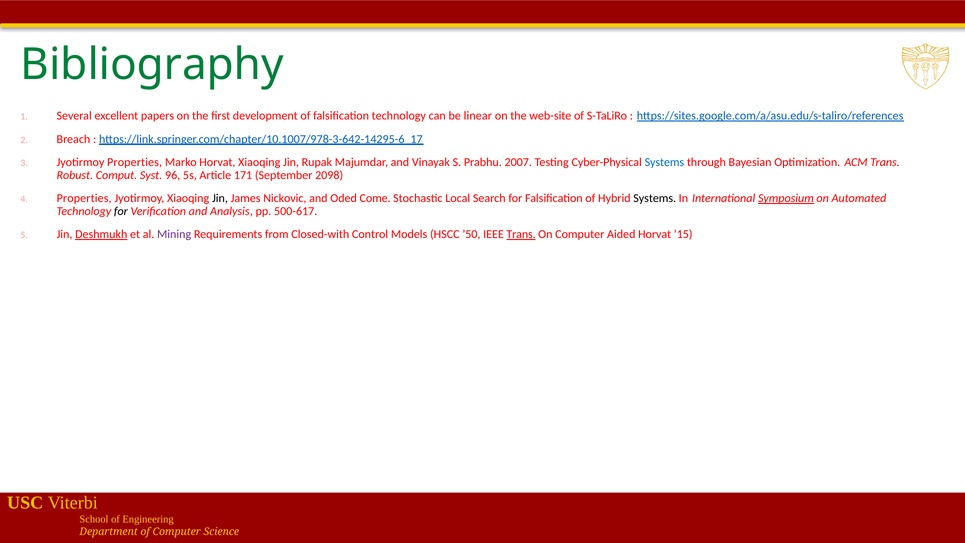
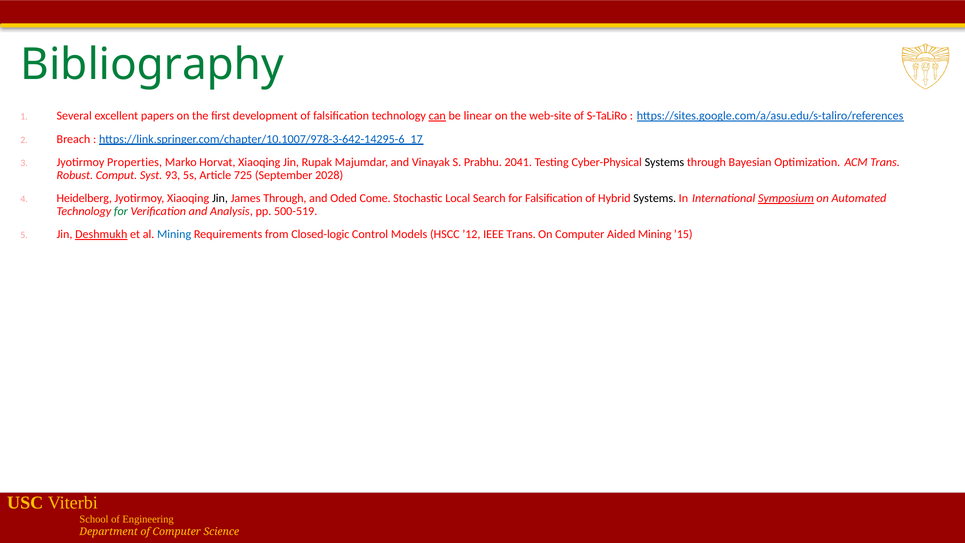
can underline: none -> present (437, 116)
2007: 2007 -> 2041 (518, 162)
Systems colour: blue -> black (664, 162)
96: 96 -> 93 (173, 175)
171: 171 -> 725 (243, 175)
2098: 2098 -> 2028 (329, 175)
Properties: Properties -> Heidelberg (84, 198)
James Nickovic: Nickovic -> Through (285, 198)
for colour: black -> green (121, 211)
500-617: 500-617 -> 500-519 (296, 211)
Mining colour: purple -> blue (174, 234)
Closed-with: Closed-with -> Closed-logic (320, 234)
’50: ’50 -> ’12 (471, 234)
Trans underline: present -> none (521, 234)
Aided Horvat: Horvat -> Mining (655, 234)
